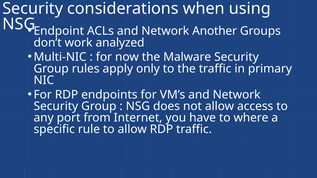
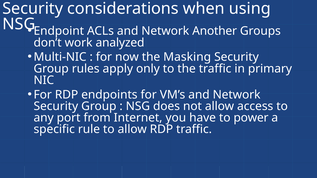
Malware: Malware -> Masking (187, 57)
where: where -> power (251, 118)
